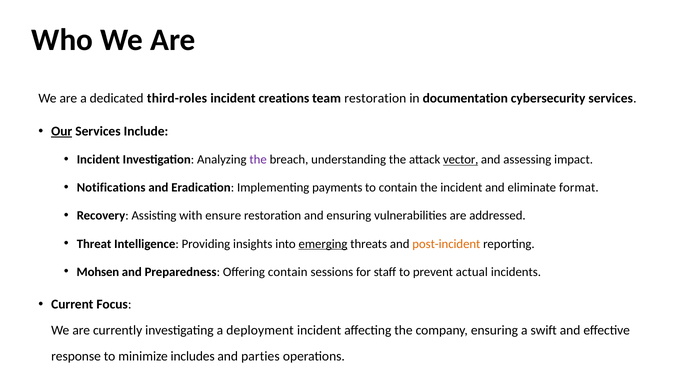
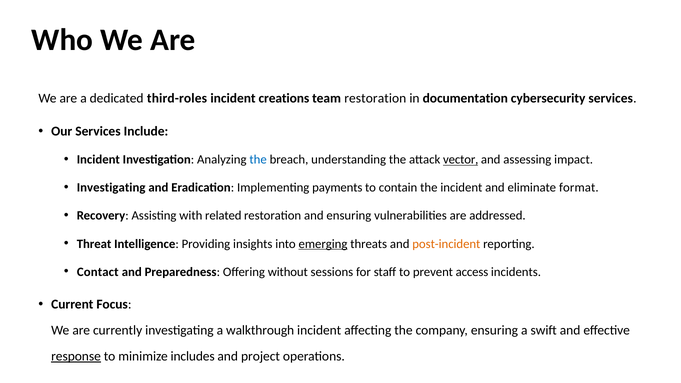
Our underline: present -> none (62, 131)
the colour: purple -> blue (258, 160)
Notifications: Notifications -> Investigating (111, 188)
ensure: ensure -> related (223, 216)
Mohsen: Mohsen -> Contact (98, 272)
Offering contain: contain -> without (288, 272)
actual: actual -> access (472, 272)
deployment: deployment -> walkthrough (260, 330)
response underline: none -> present (76, 356)
parties: parties -> project (260, 356)
